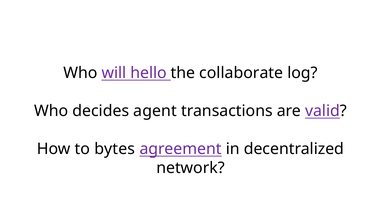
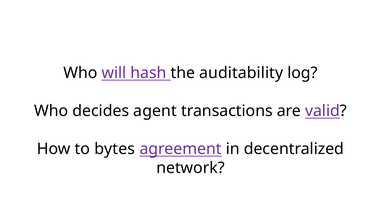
hello: hello -> hash (148, 73)
collaborate: collaborate -> auditability (241, 73)
